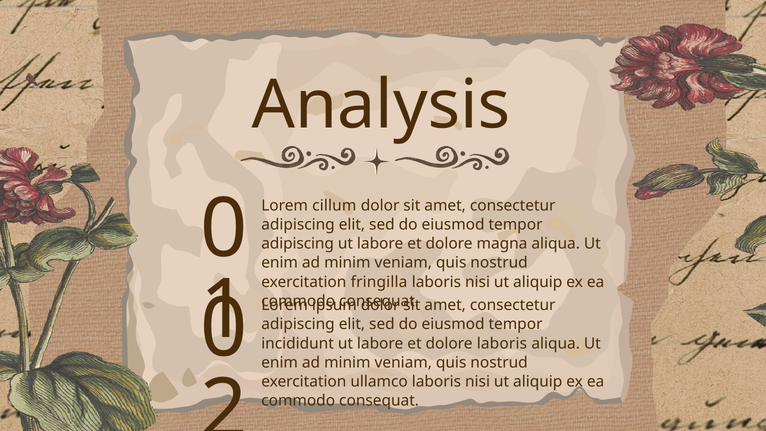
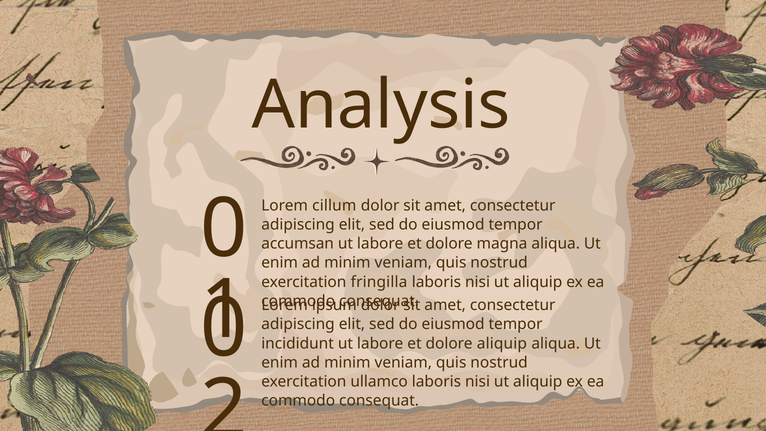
adipiscing: adipiscing -> accumsan (298, 244)
dolore laboris: laboris -> aliquip (502, 343)
